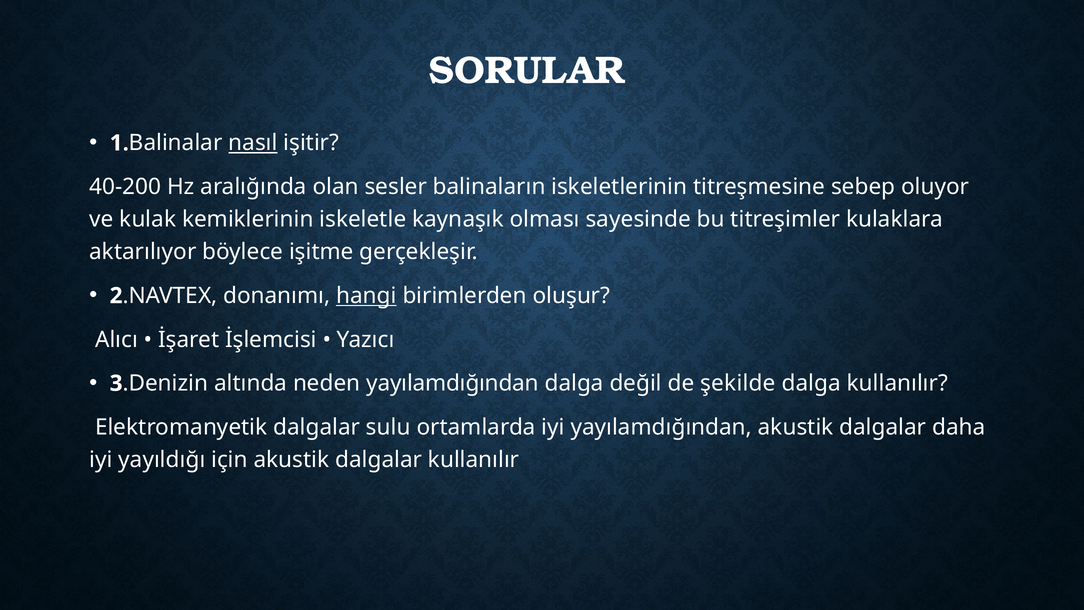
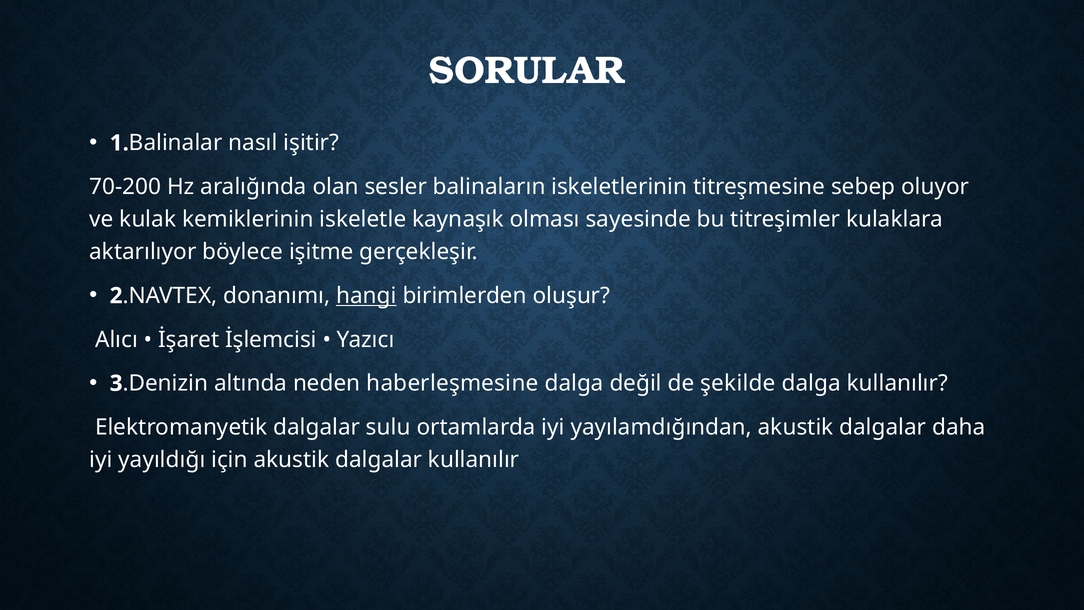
nasıl underline: present -> none (253, 143)
40-200: 40-200 -> 70-200 (125, 187)
neden yayılamdığından: yayılamdığından -> haberleşmesine (452, 383)
